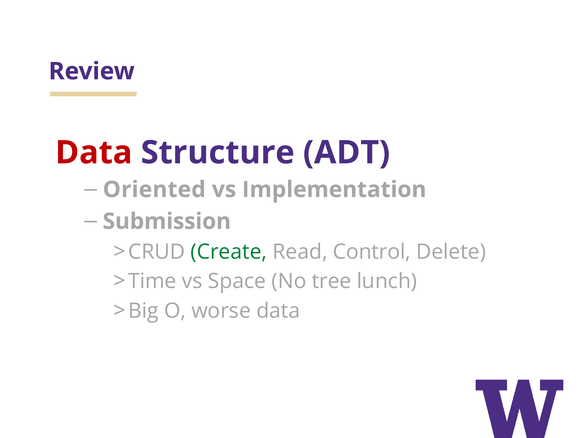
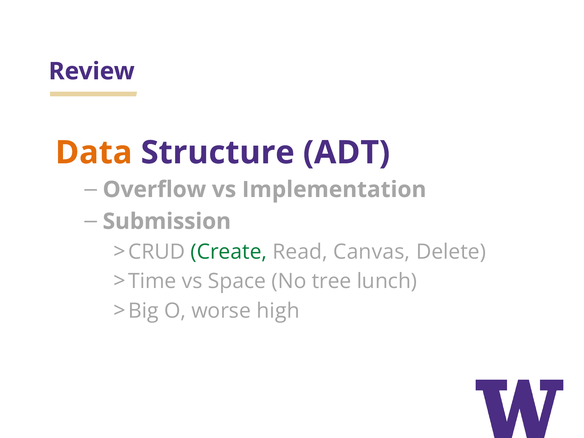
Data colour: red -> orange (94, 153)
Oriented: Oriented -> Overflow (154, 190)
Control: Control -> Canvas (372, 252)
worse data: data -> high (278, 311)
